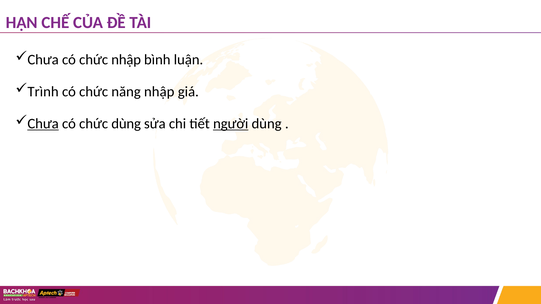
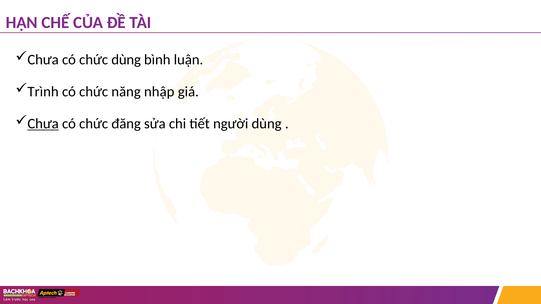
chức nhập: nhập -> dùng (126, 60)
chức dùng: dùng -> đăng (126, 124)
người underline: present -> none (231, 124)
